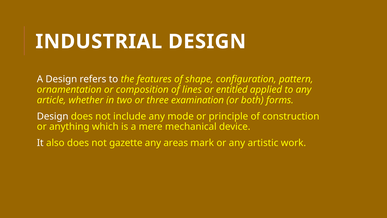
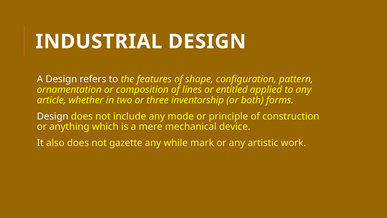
examination: examination -> inventorship (198, 100)
areas: areas -> while (176, 143)
